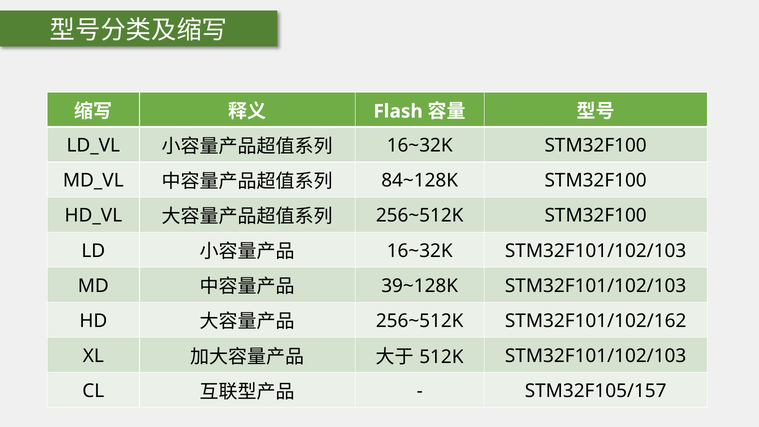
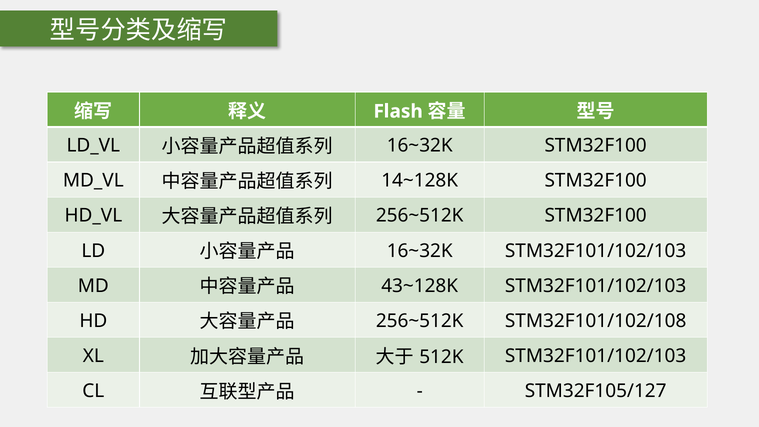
84~128K: 84~128K -> 14~128K (420, 181)
39~128K: 39~128K -> 43~128K (420, 286)
STM32F101/102/162: STM32F101/102/162 -> STM32F101/102/108 (596, 321)
STM32F105/157: STM32F105/157 -> STM32F105/127 (596, 391)
